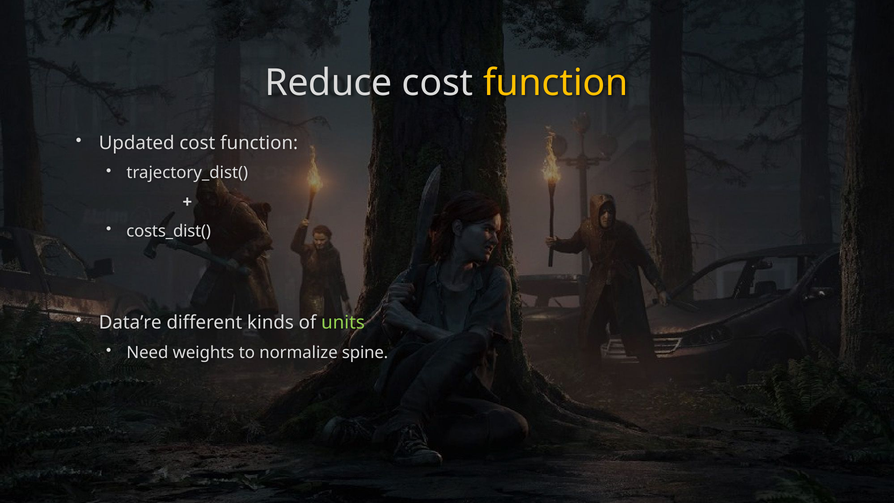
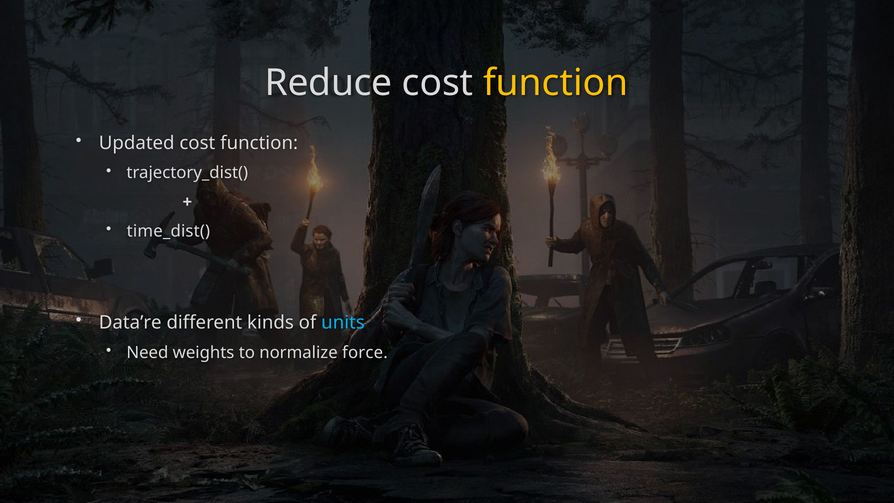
costs_dist(: costs_dist( -> time_dist( (168, 231)
units colour: light green -> light blue (343, 322)
spine: spine -> force (365, 353)
